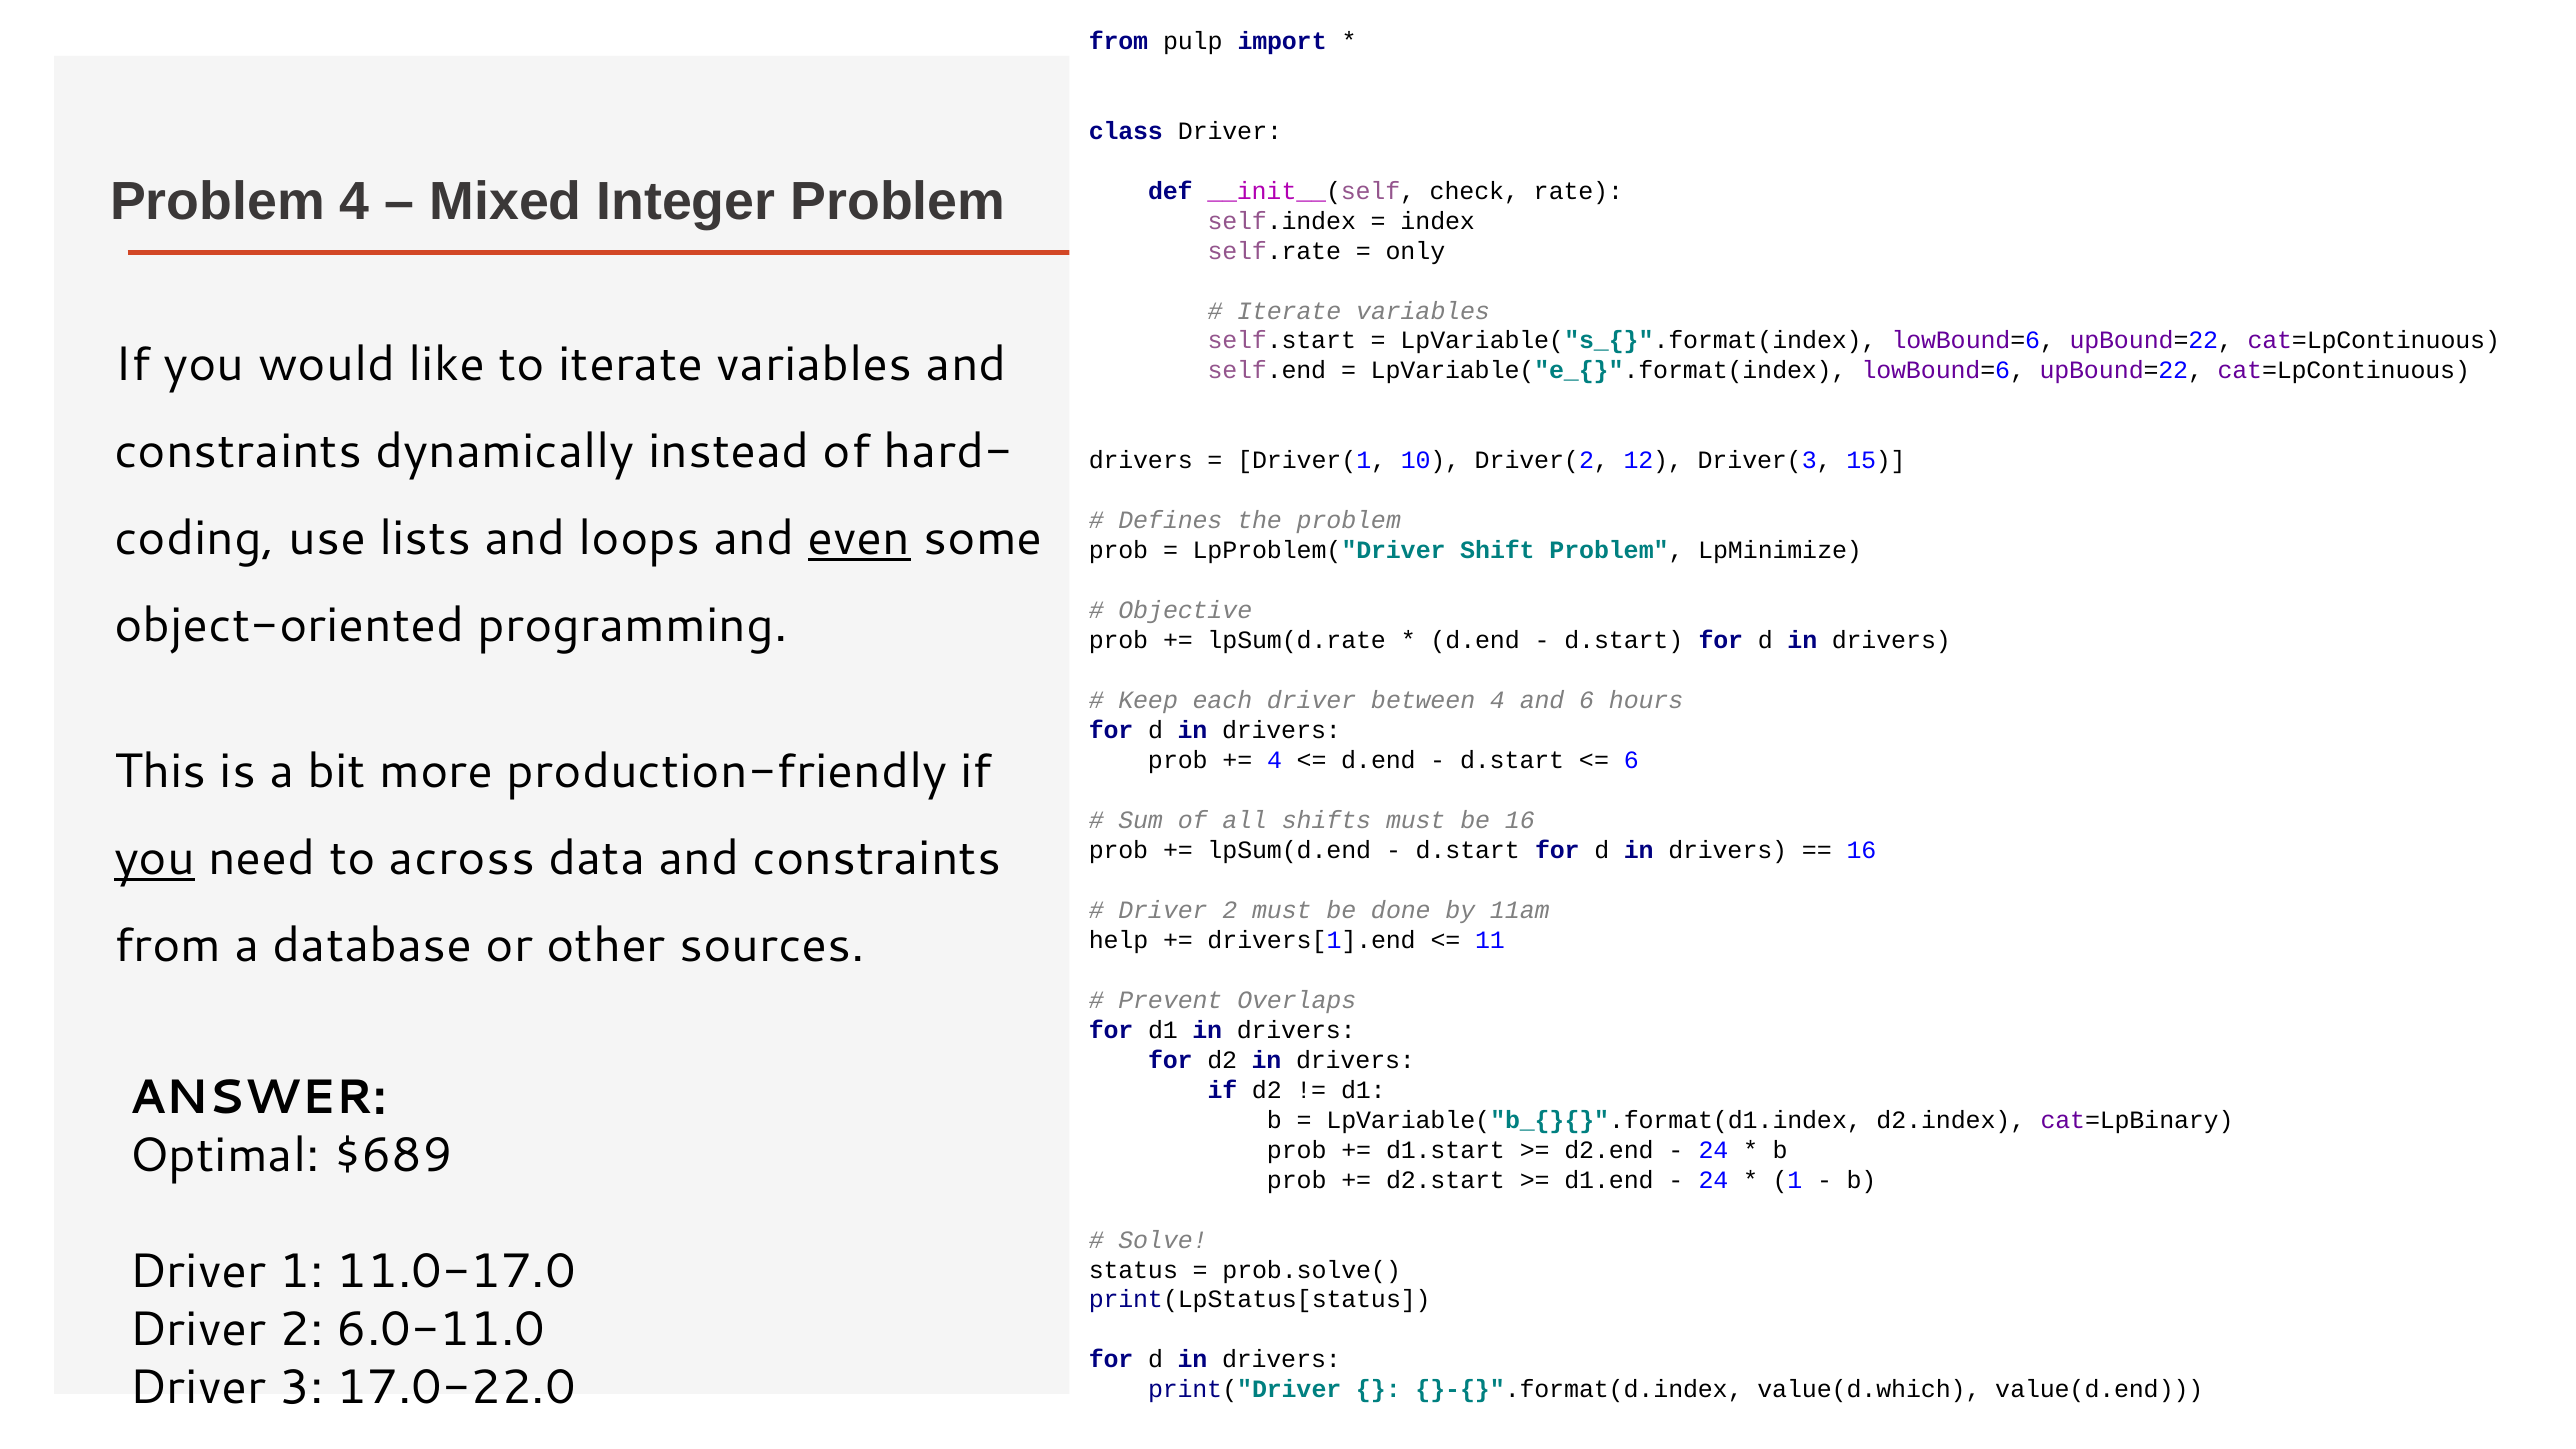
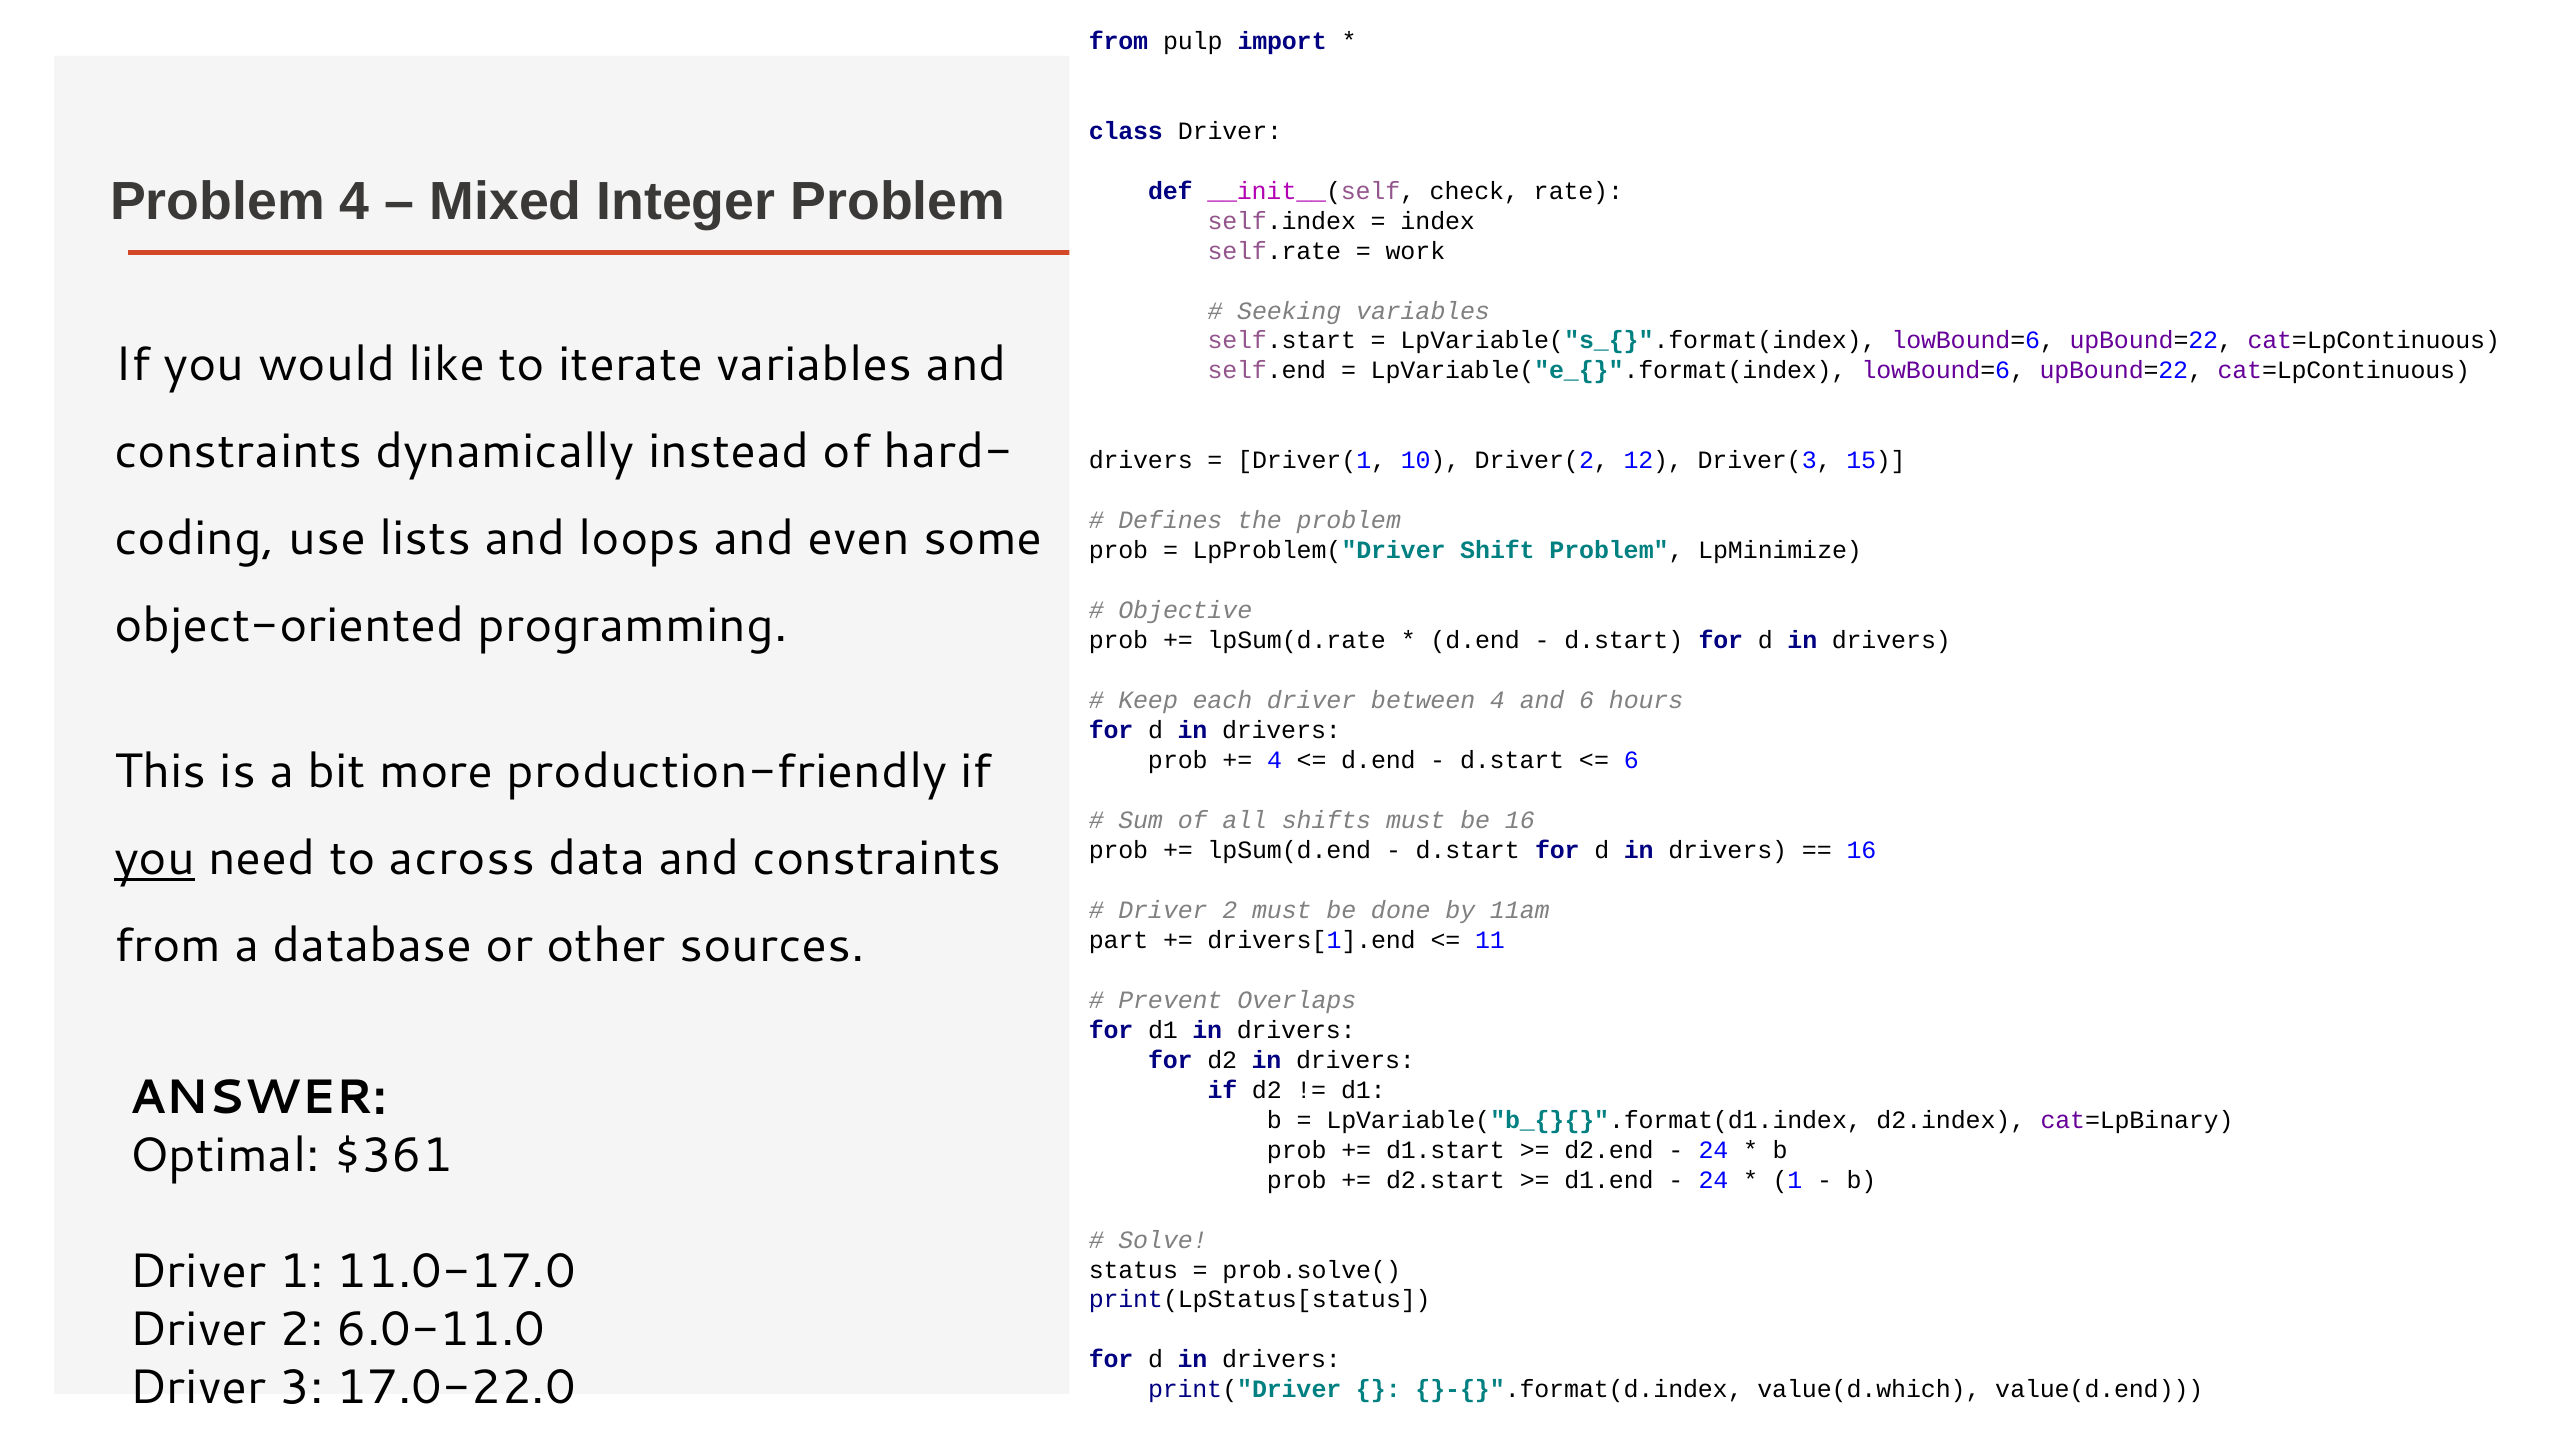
only: only -> work (1415, 251)
Iterate: Iterate -> Seeking (1289, 311)
even underline: present -> none (859, 539)
help: help -> part (1118, 940)
$689: $689 -> $361 (393, 1156)
